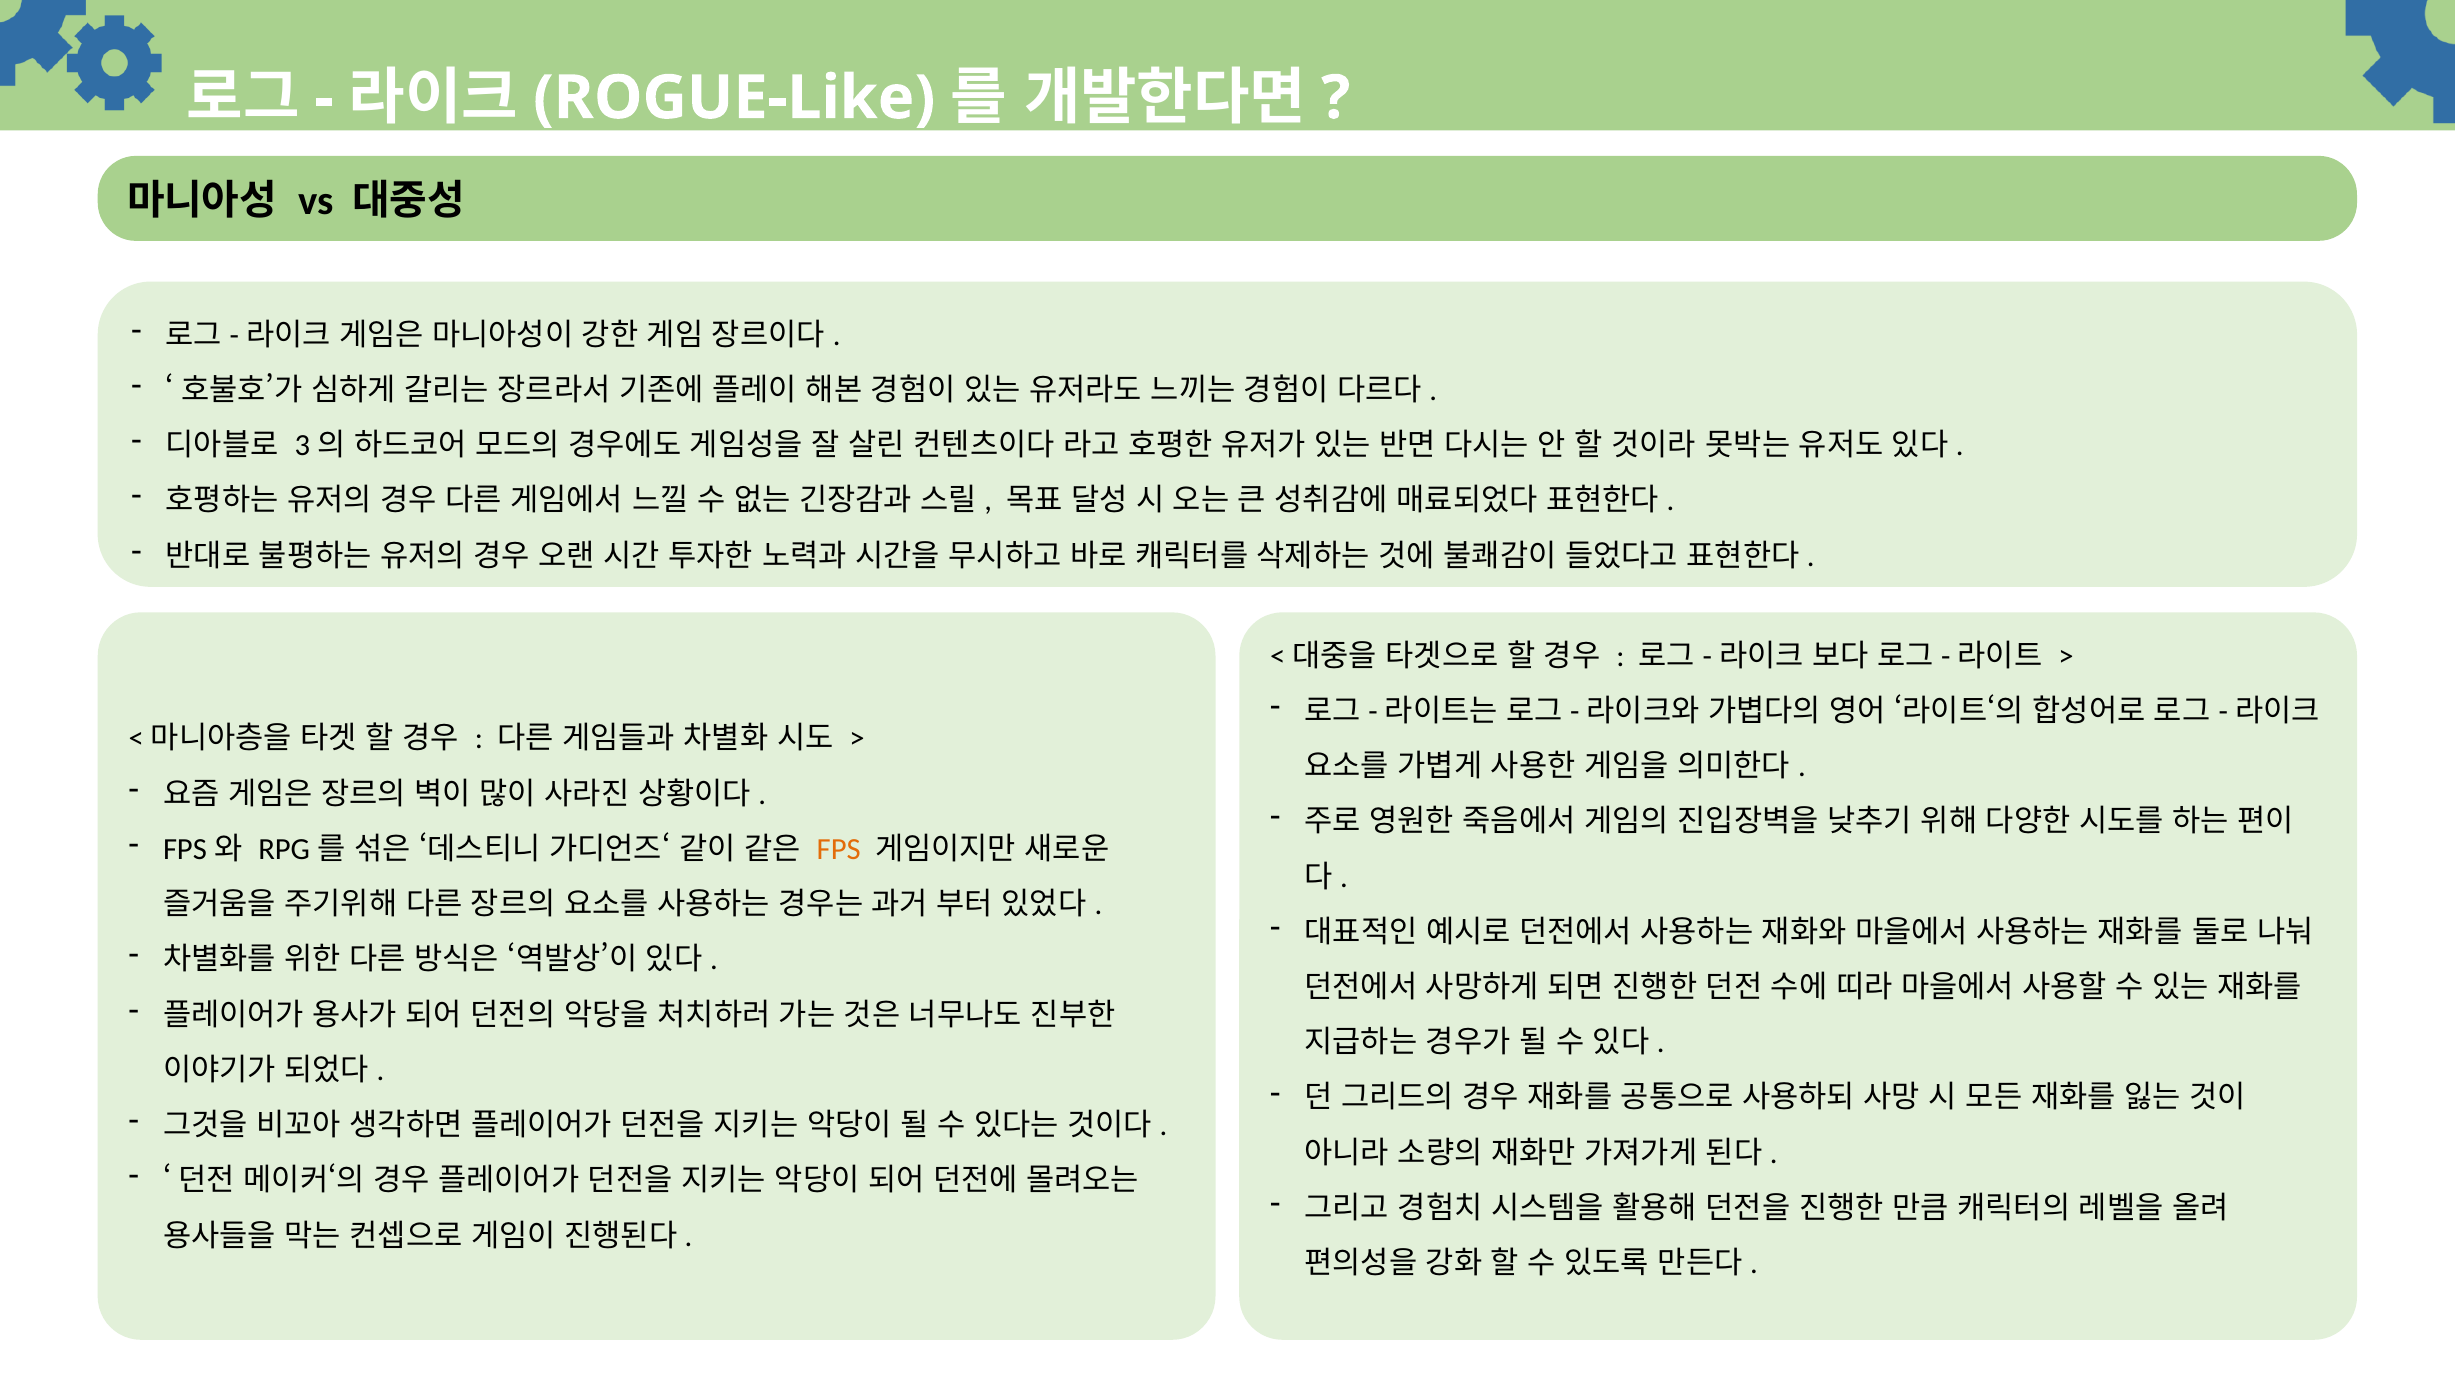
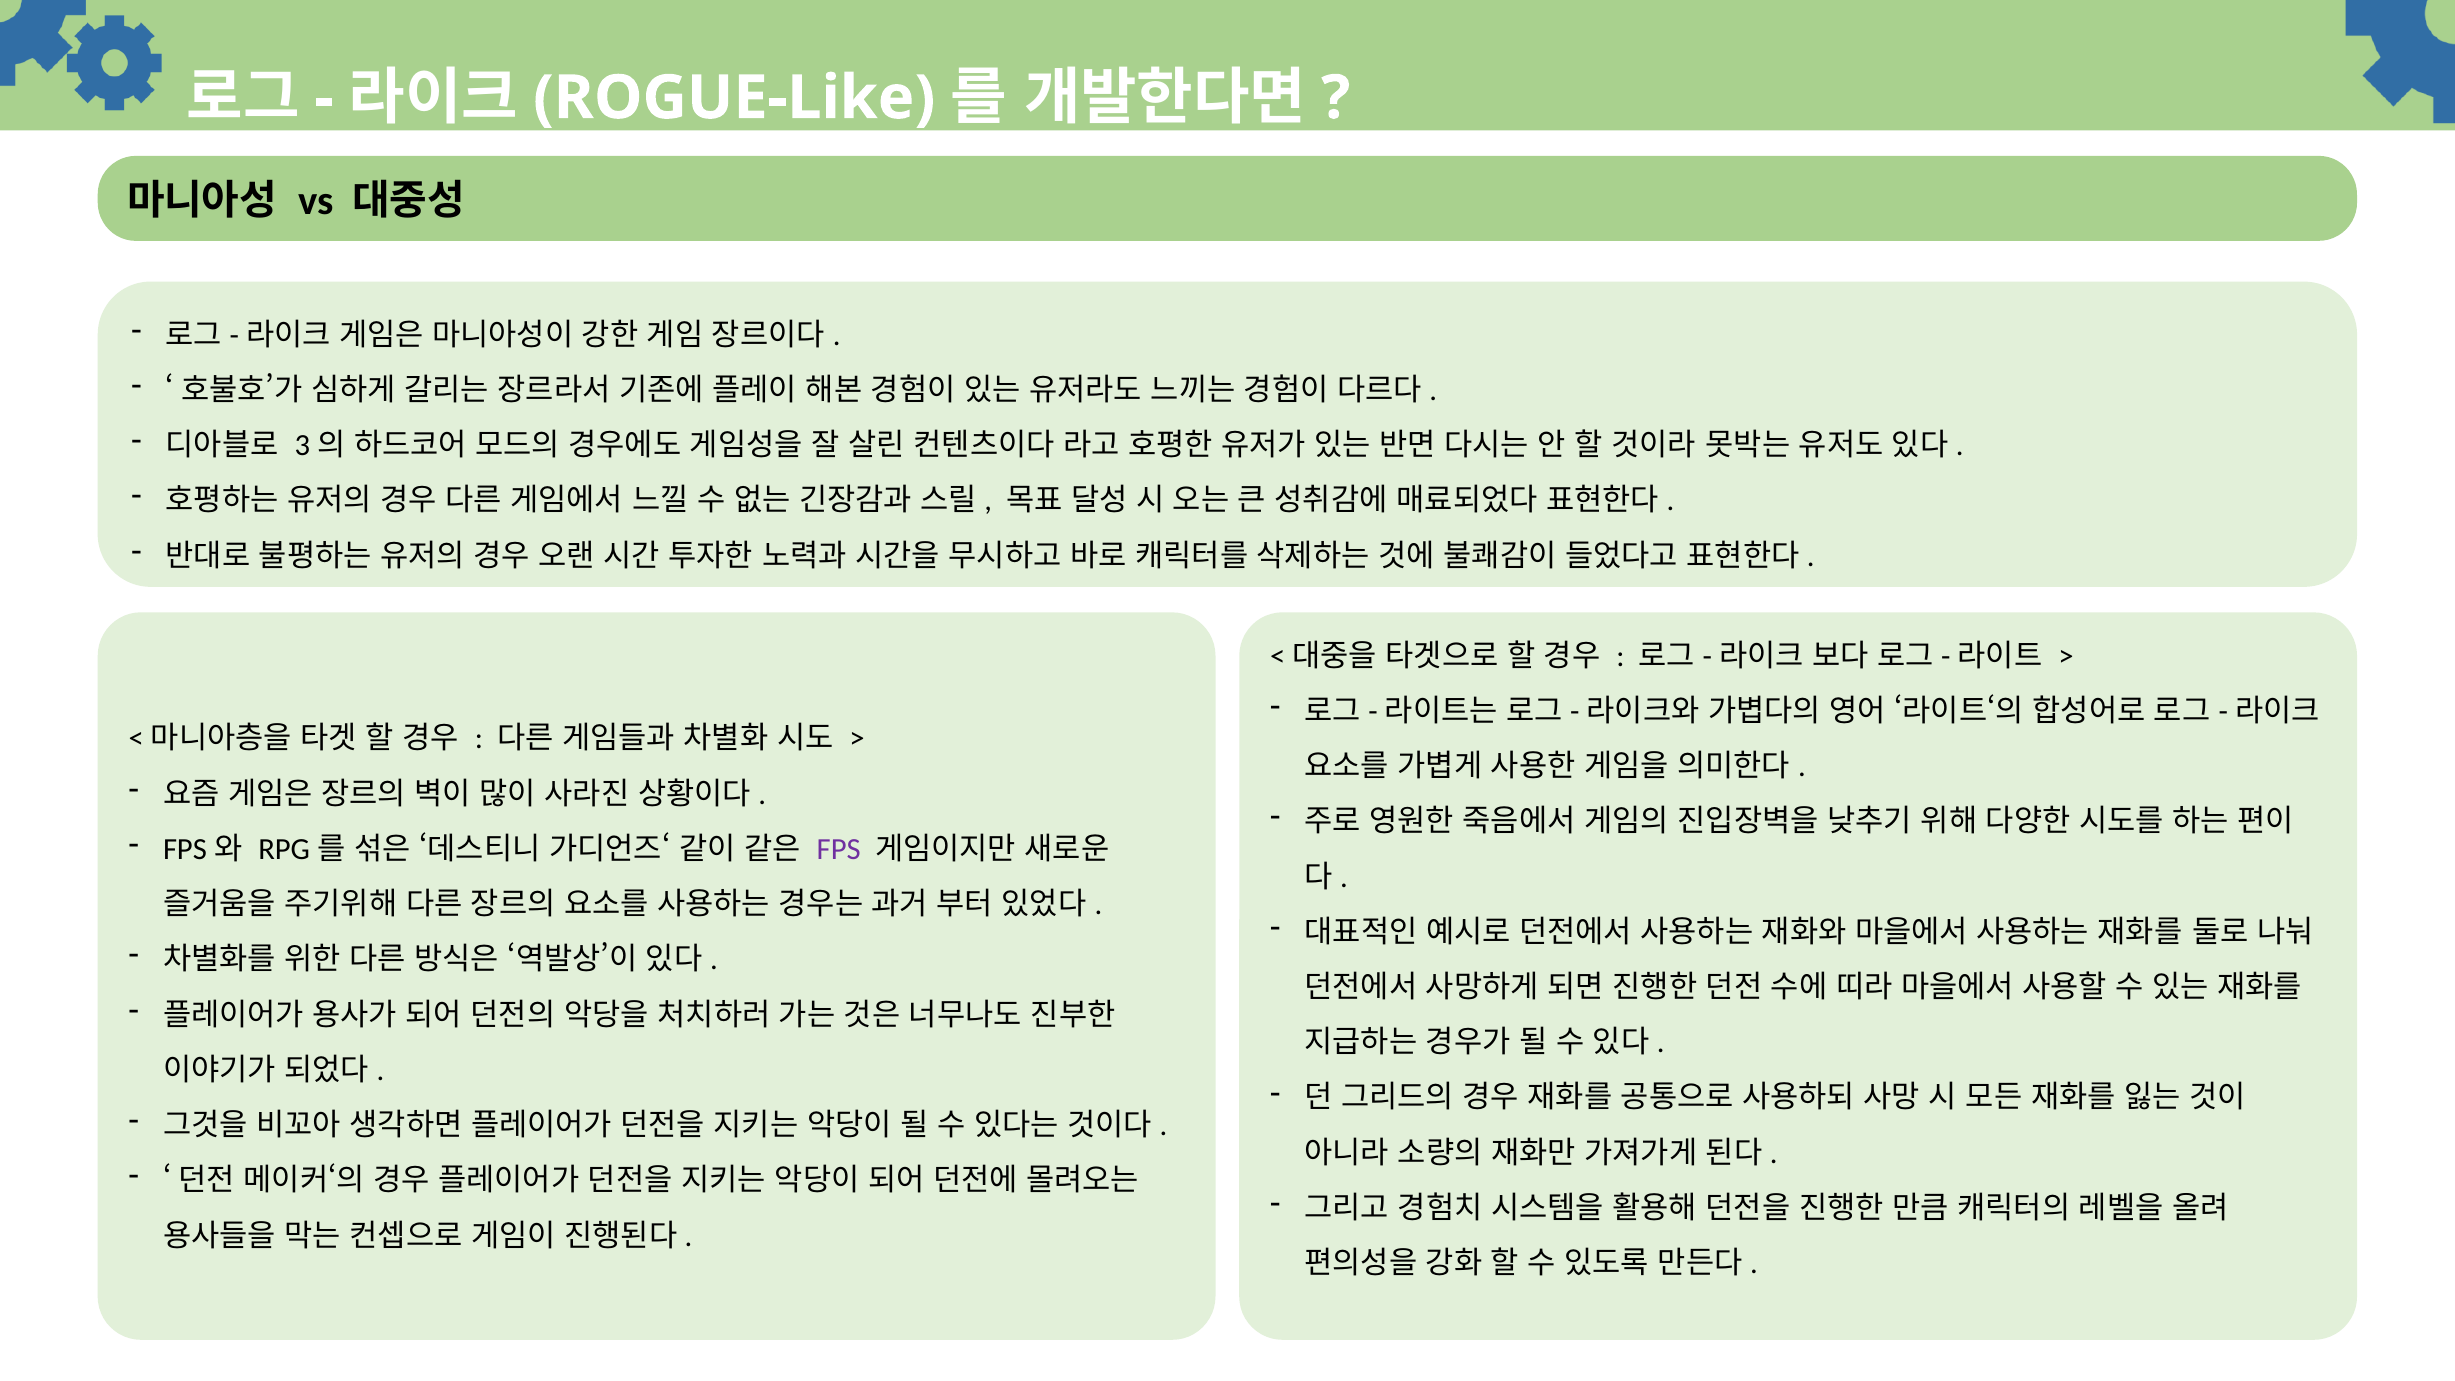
FPS colour: orange -> purple (839, 849)
